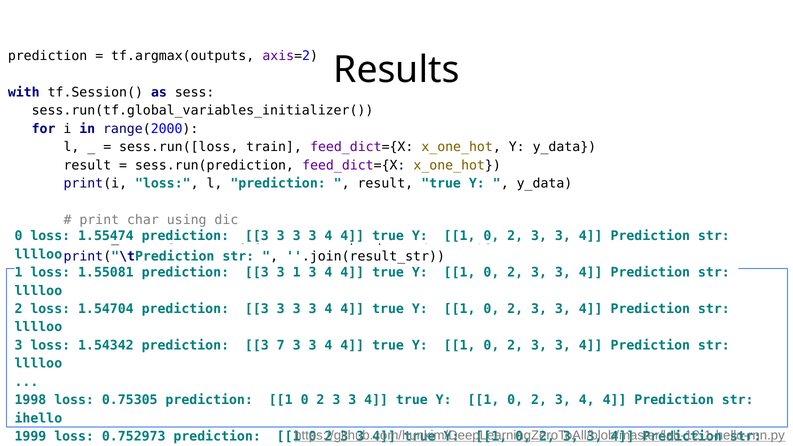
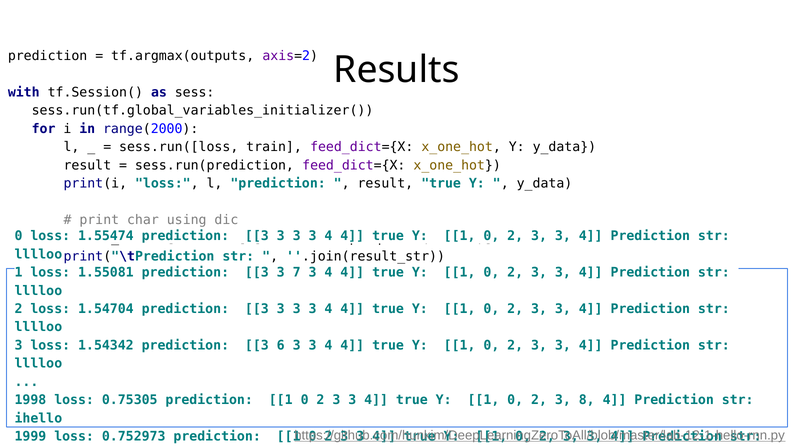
3 1: 1 -> 7 (297, 272)
7: 7 -> 6 (281, 345)
2 3 4: 4 -> 8 (587, 400)
